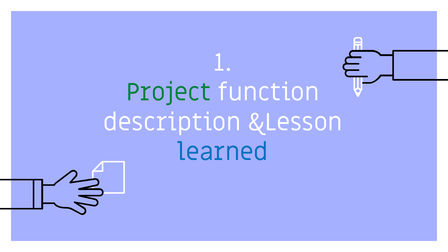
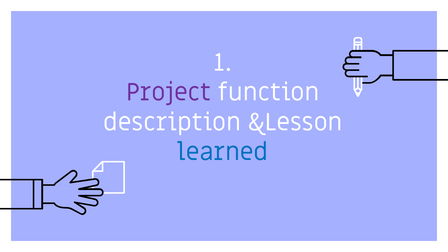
Project colour: green -> purple (169, 92)
